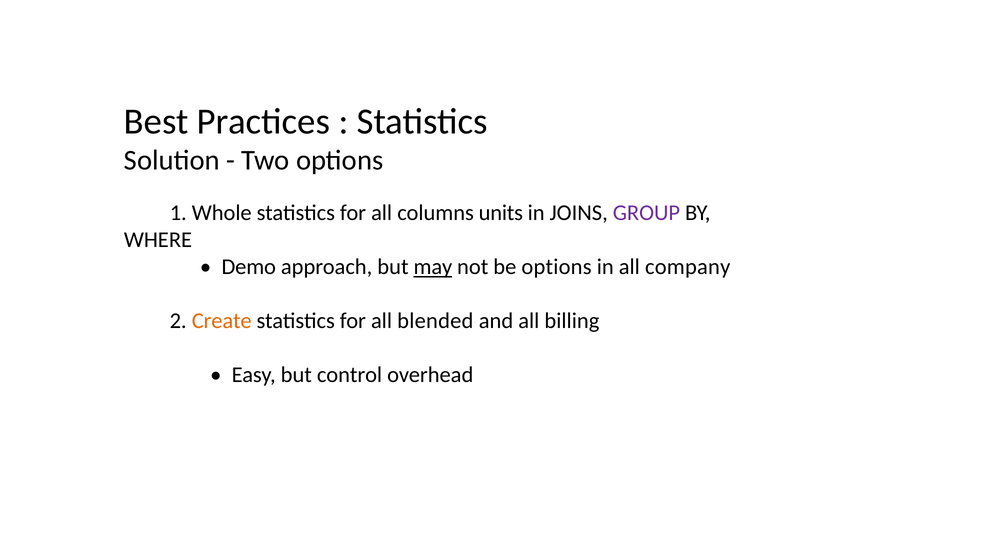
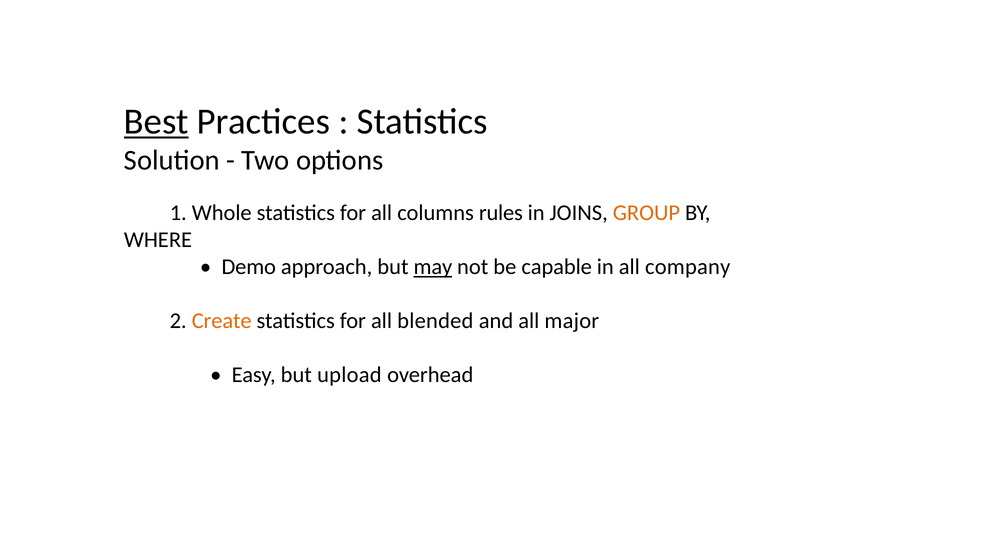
Best underline: none -> present (156, 122)
units: units -> rules (501, 213)
GROUP colour: purple -> orange (646, 213)
be options: options -> capable (557, 267)
billing: billing -> major (572, 321)
control: control -> upload (349, 375)
